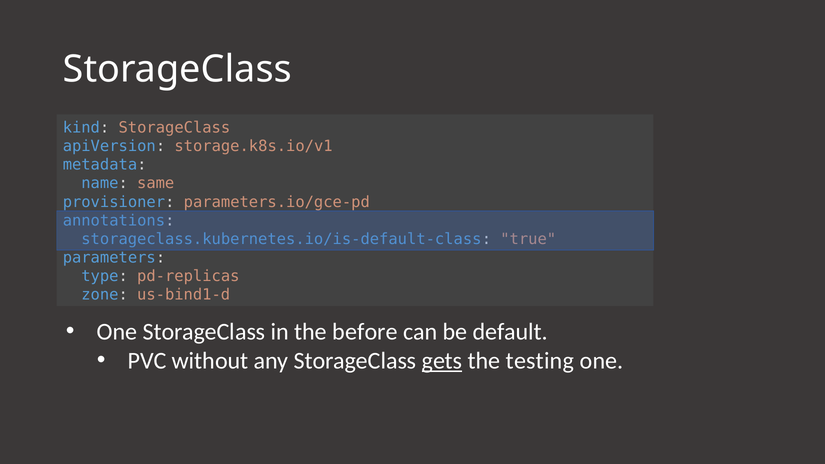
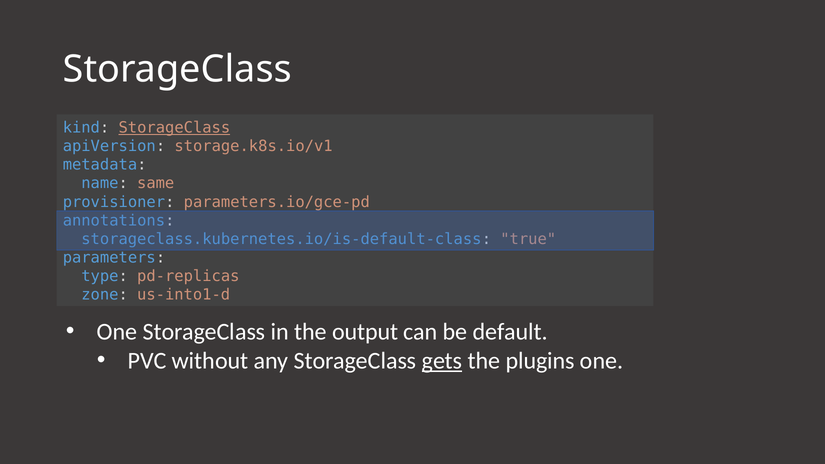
StorageClass underline: none -> present (174, 128)
us-bind1-d: us-bind1-d -> us-into1-d (184, 295)
before: before -> output (365, 332)
testing: testing -> plugins (540, 361)
